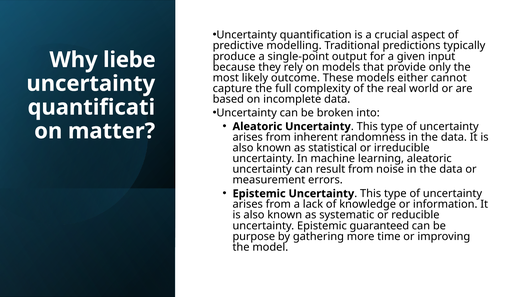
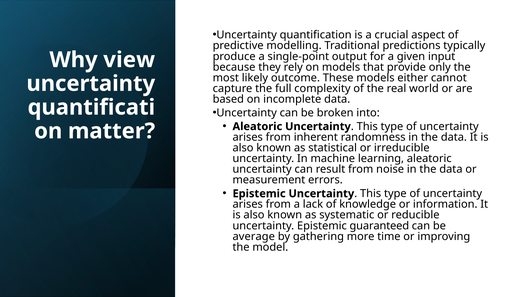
liebe: liebe -> view (129, 60)
purpose: purpose -> average (254, 237)
